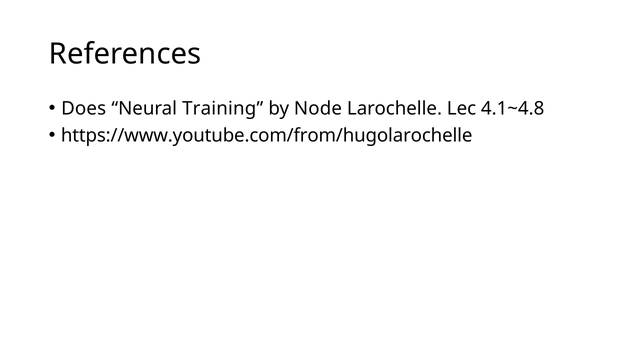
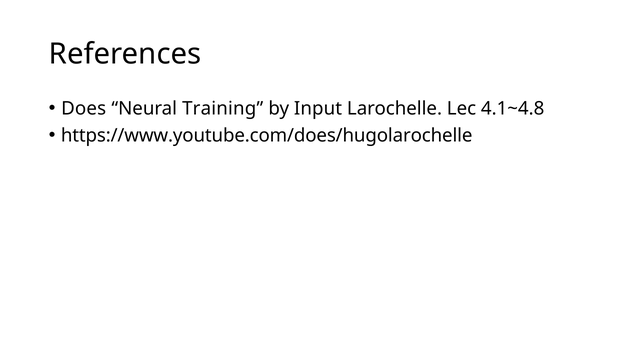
Node: Node -> Input (318, 108)
https://www.youtube.com/from/hugolarochelle: https://www.youtube.com/from/hugolarochelle -> https://www.youtube.com/does/hugolarochelle (267, 135)
